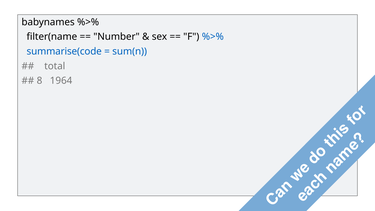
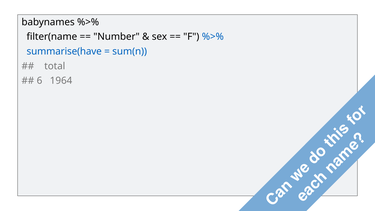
summarise(code: summarise(code -> summarise(have (64, 51)
8: 8 -> 6 (39, 81)
